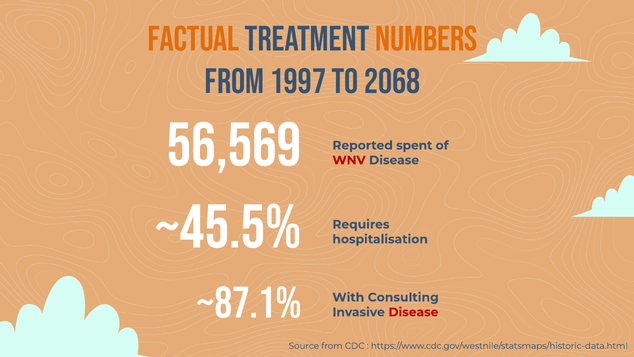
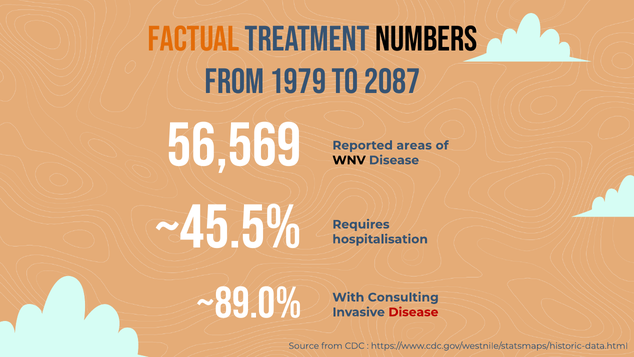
numbers colour: orange -> black (426, 39)
1997: 1997 -> 1979 (298, 81)
2068: 2068 -> 2087 (392, 81)
spent: spent -> areas (414, 145)
WNV colour: red -> black (349, 160)
~87.1%: ~87.1% -> ~89.0% (249, 303)
